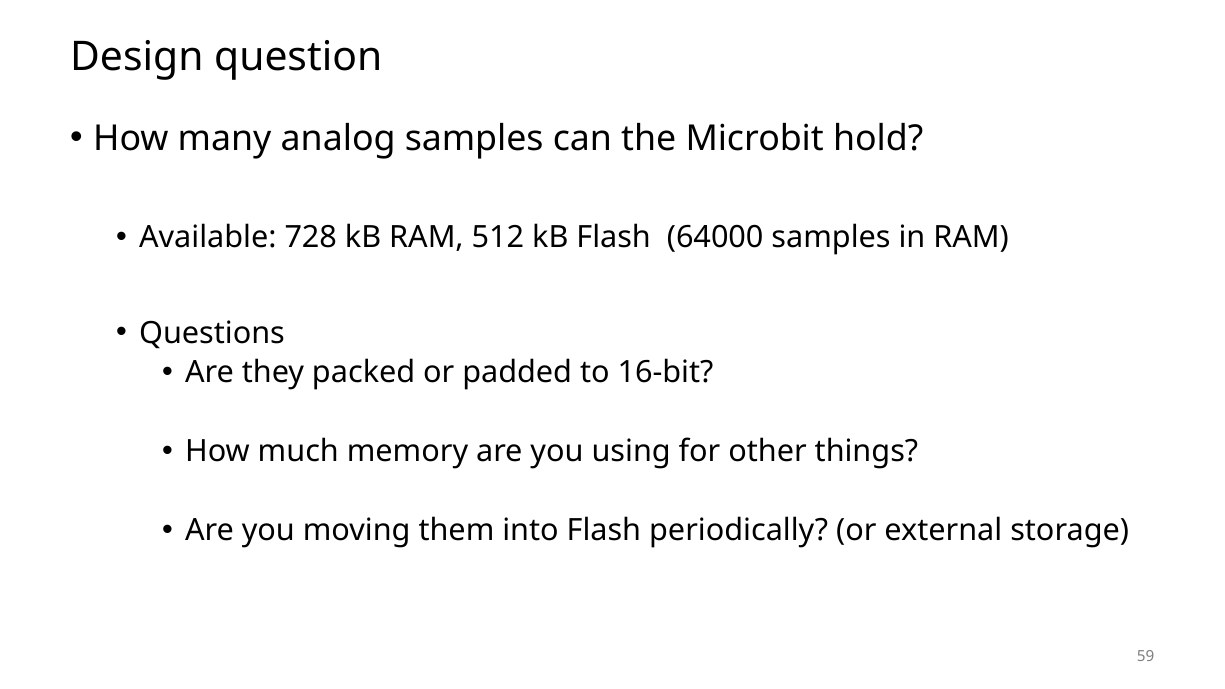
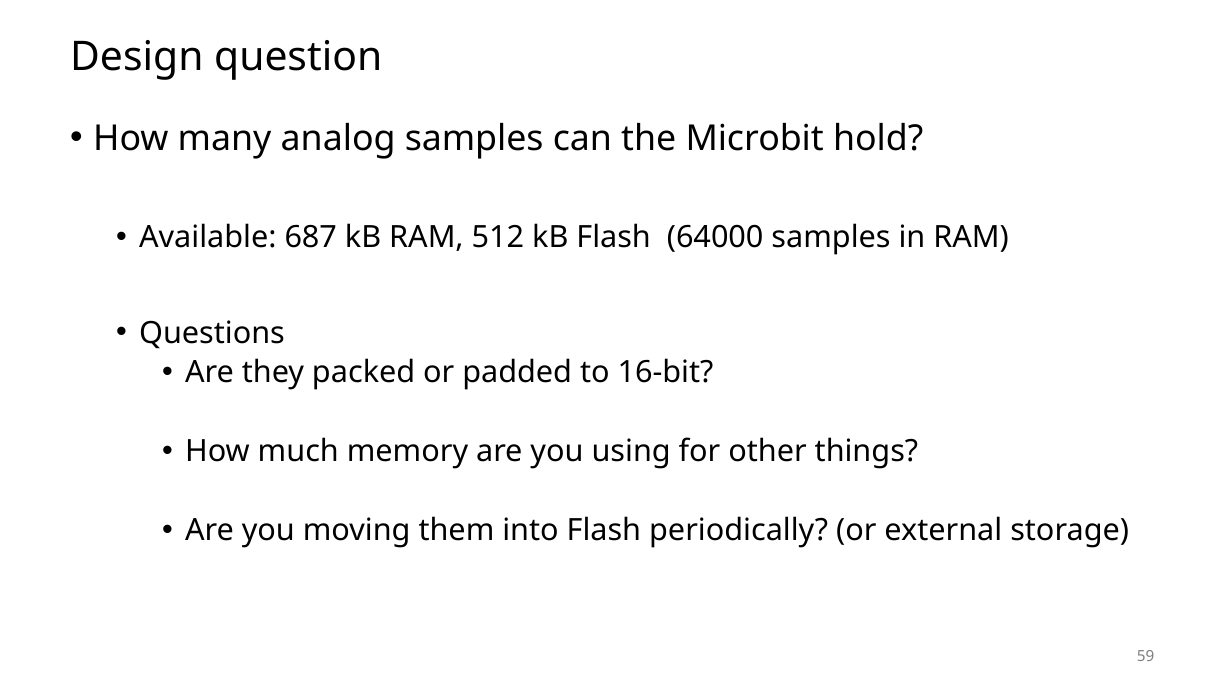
728: 728 -> 687 (311, 237)
